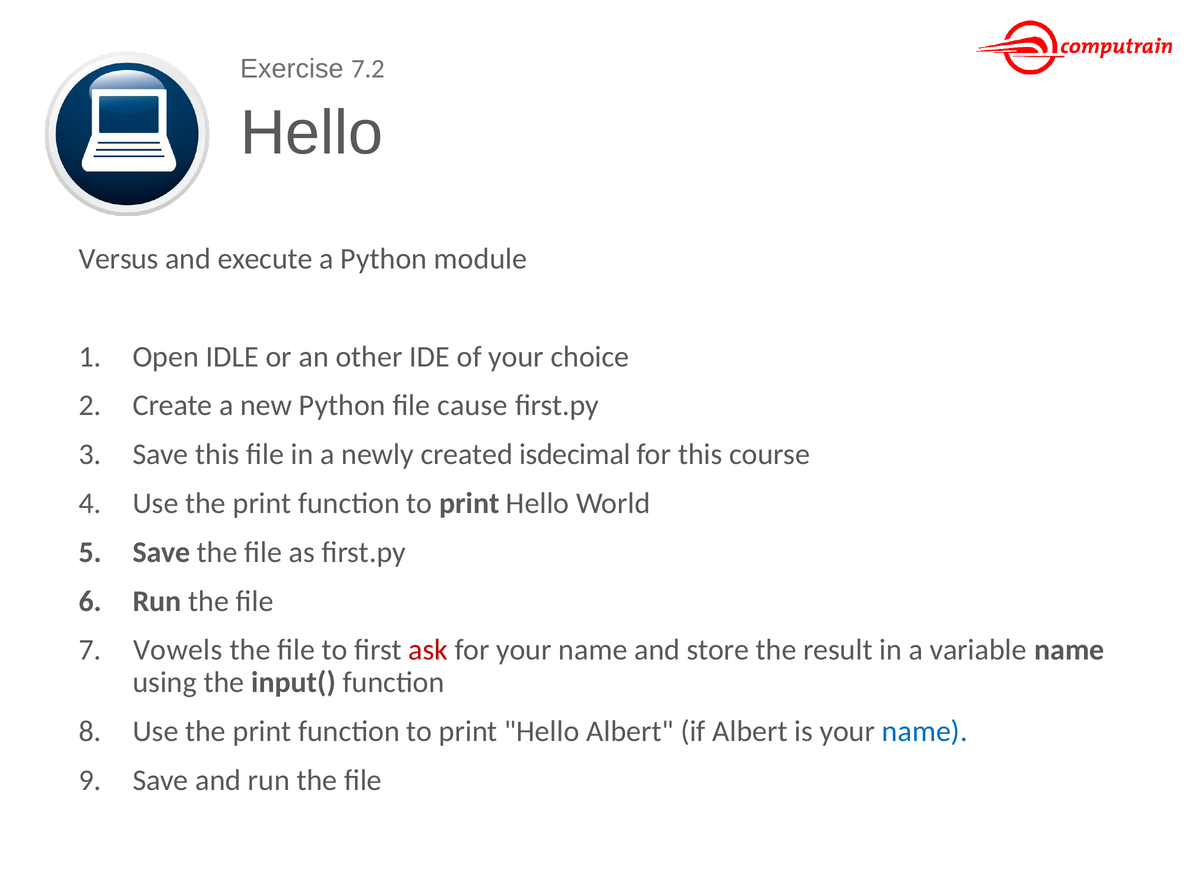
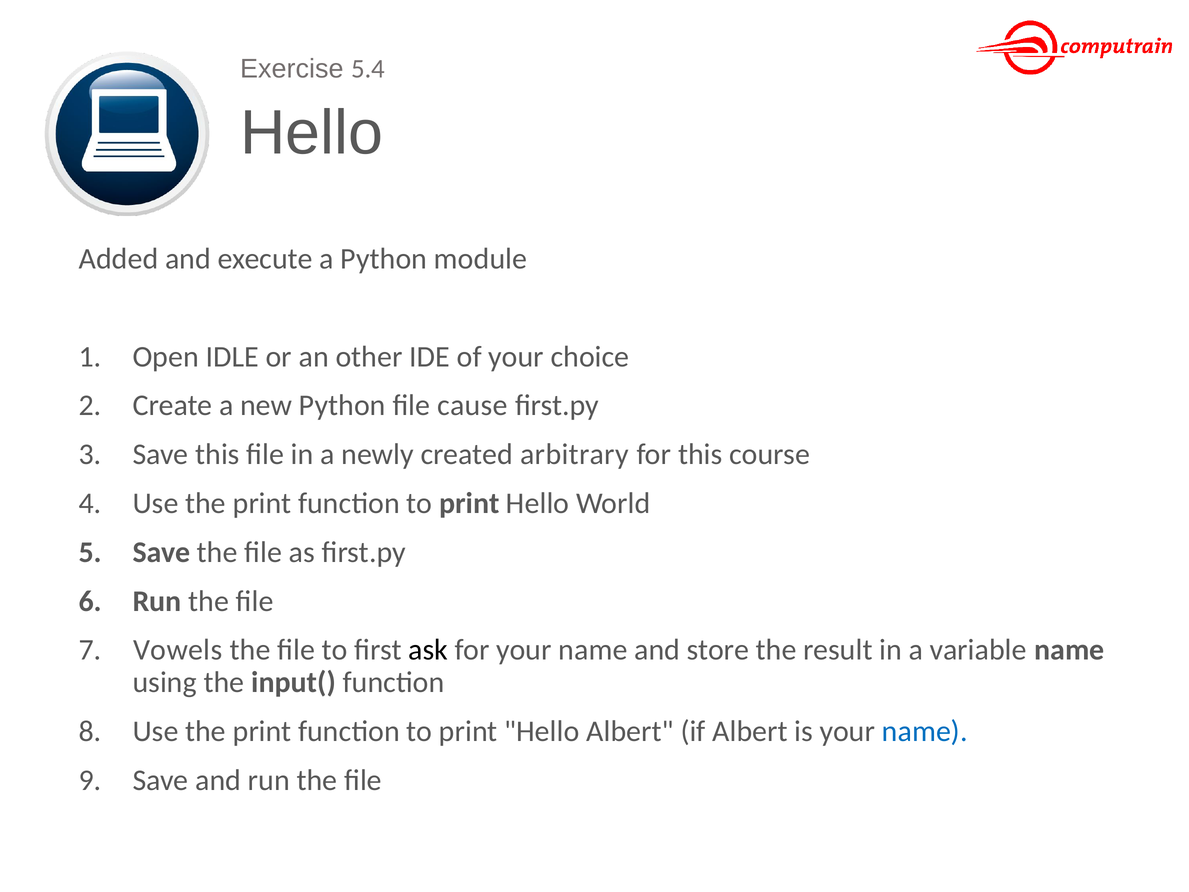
7.2: 7.2 -> 5.4 (368, 69)
Versus: Versus -> Added (118, 259)
isdecimal: isdecimal -> arbitrary (574, 454)
ask colour: red -> black (428, 650)
